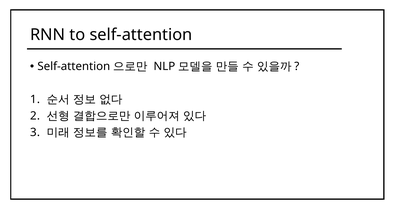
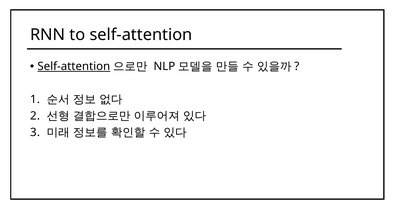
Self-attention underline: none -> present (74, 67)
